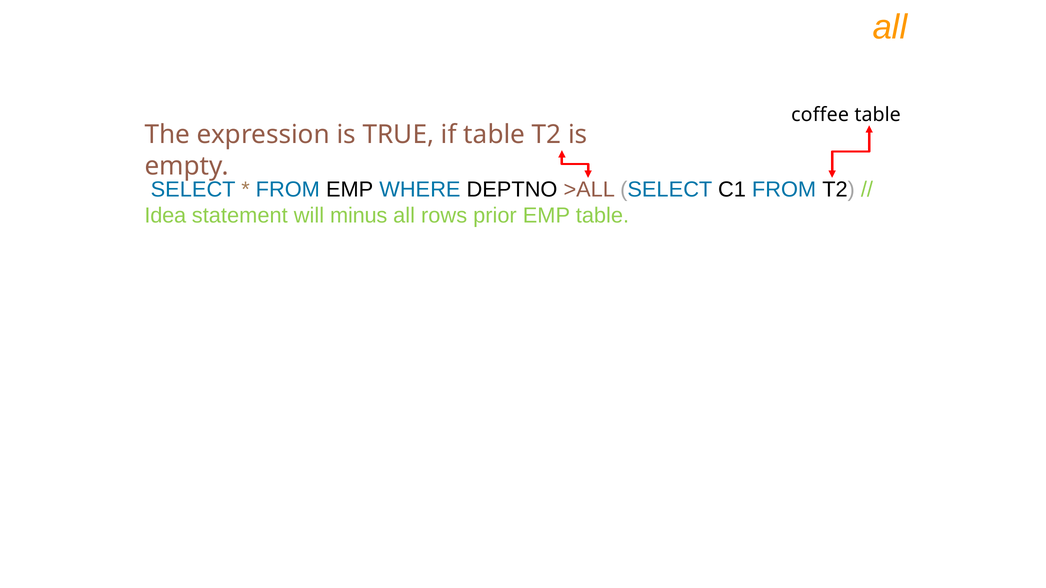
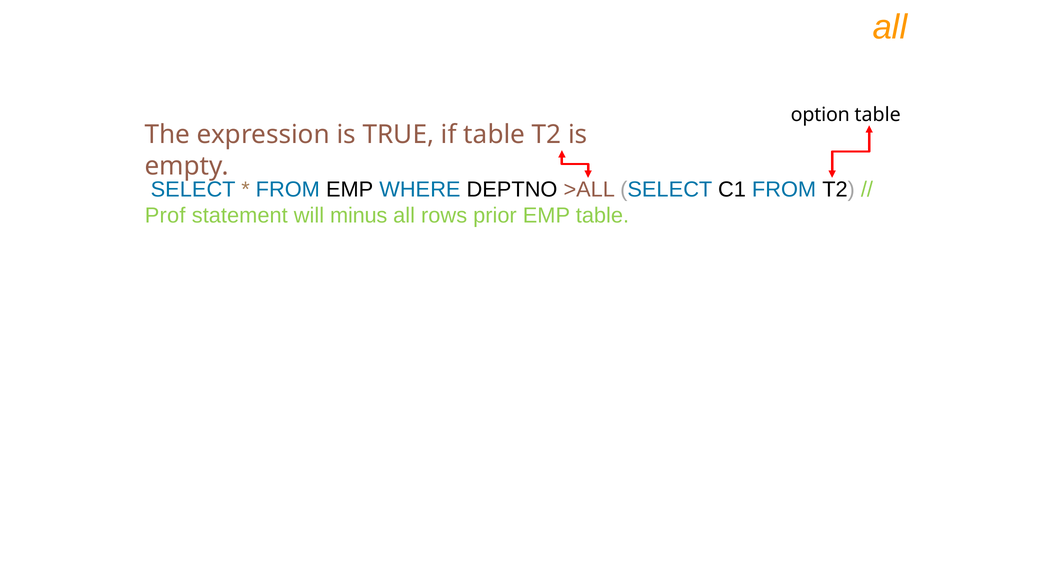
coffee: coffee -> option (820, 115)
Idea: Idea -> Prof (165, 216)
